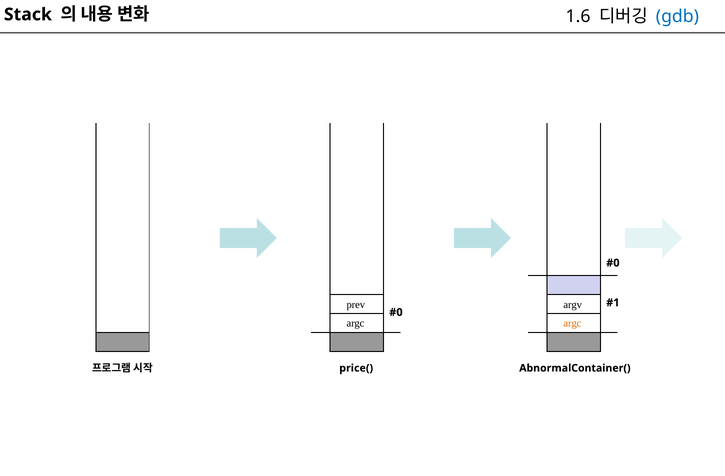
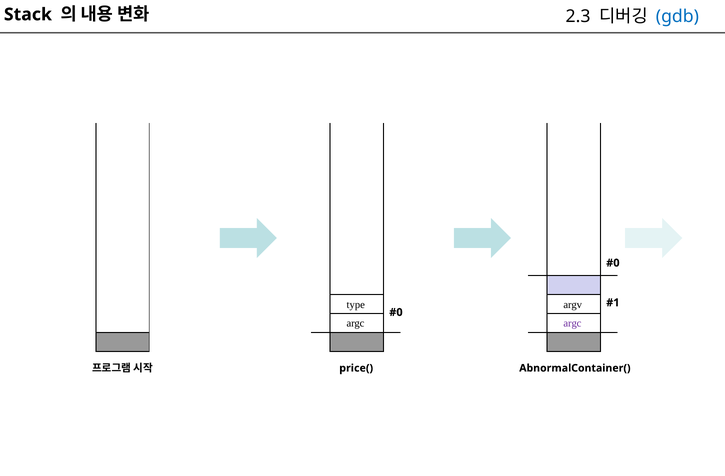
1.6: 1.6 -> 2.3 (578, 16)
prev: prev -> type (356, 305)
argc colour: orange -> purple (572, 323)
